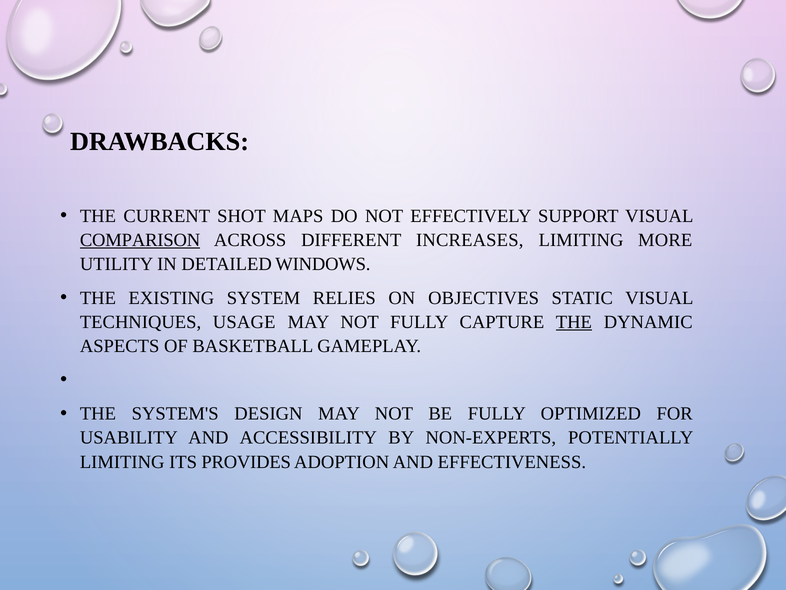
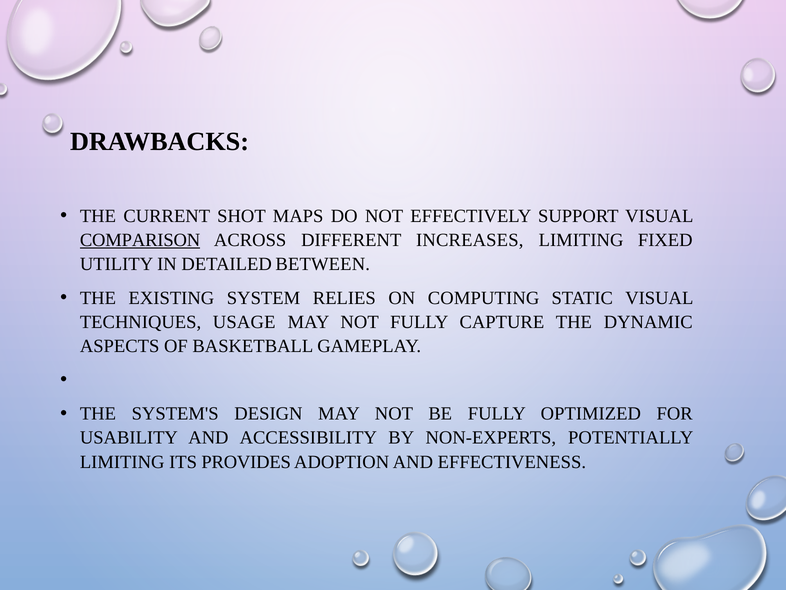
MORE: MORE -> FIXED (665, 240)
WINDOWS: WINDOWS -> BETWEEN (323, 264)
OBJECTIVES: OBJECTIVES -> COMPUTING (484, 298)
THE underline: present -> none (574, 322)
